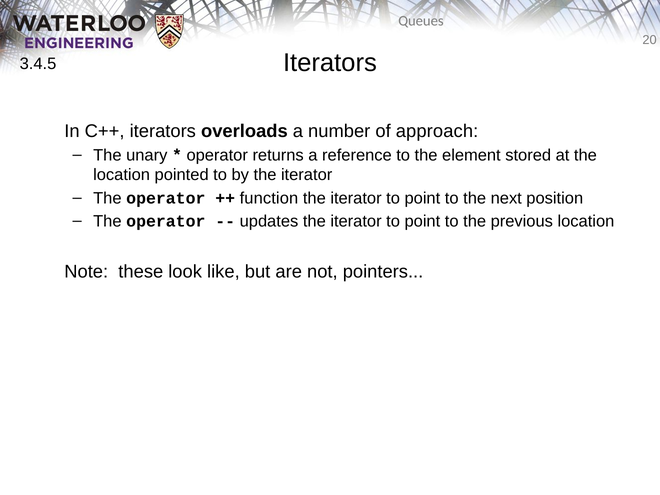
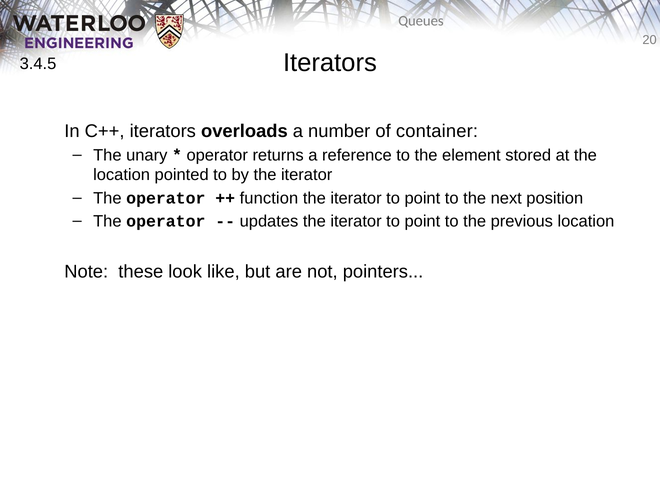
approach: approach -> container (437, 131)
